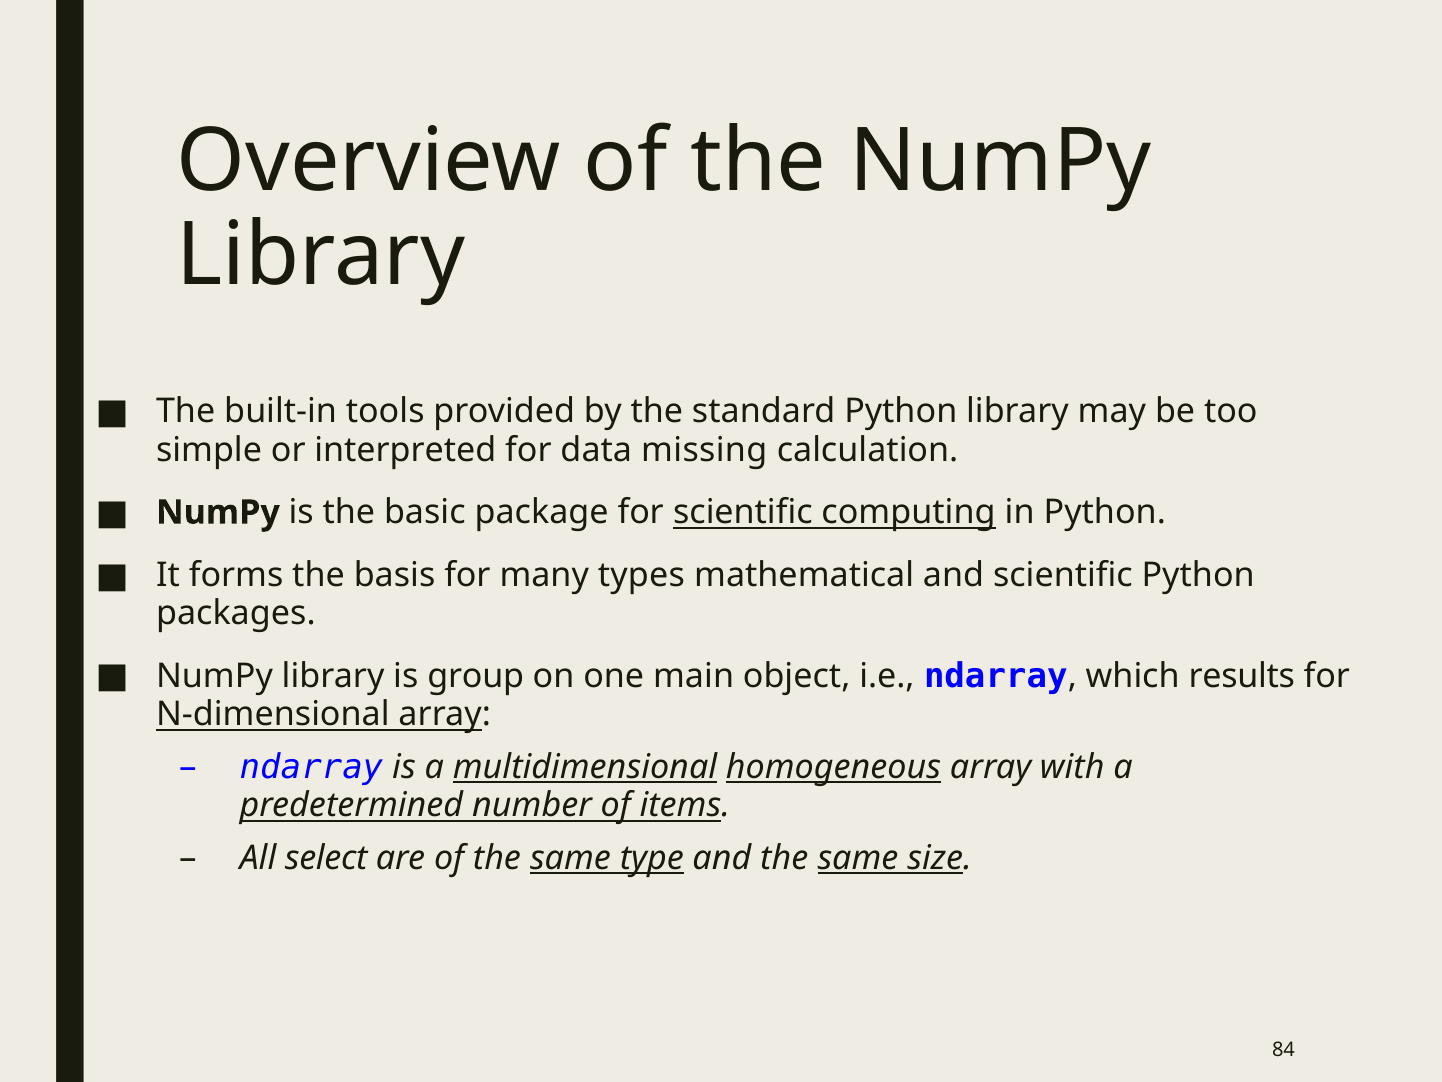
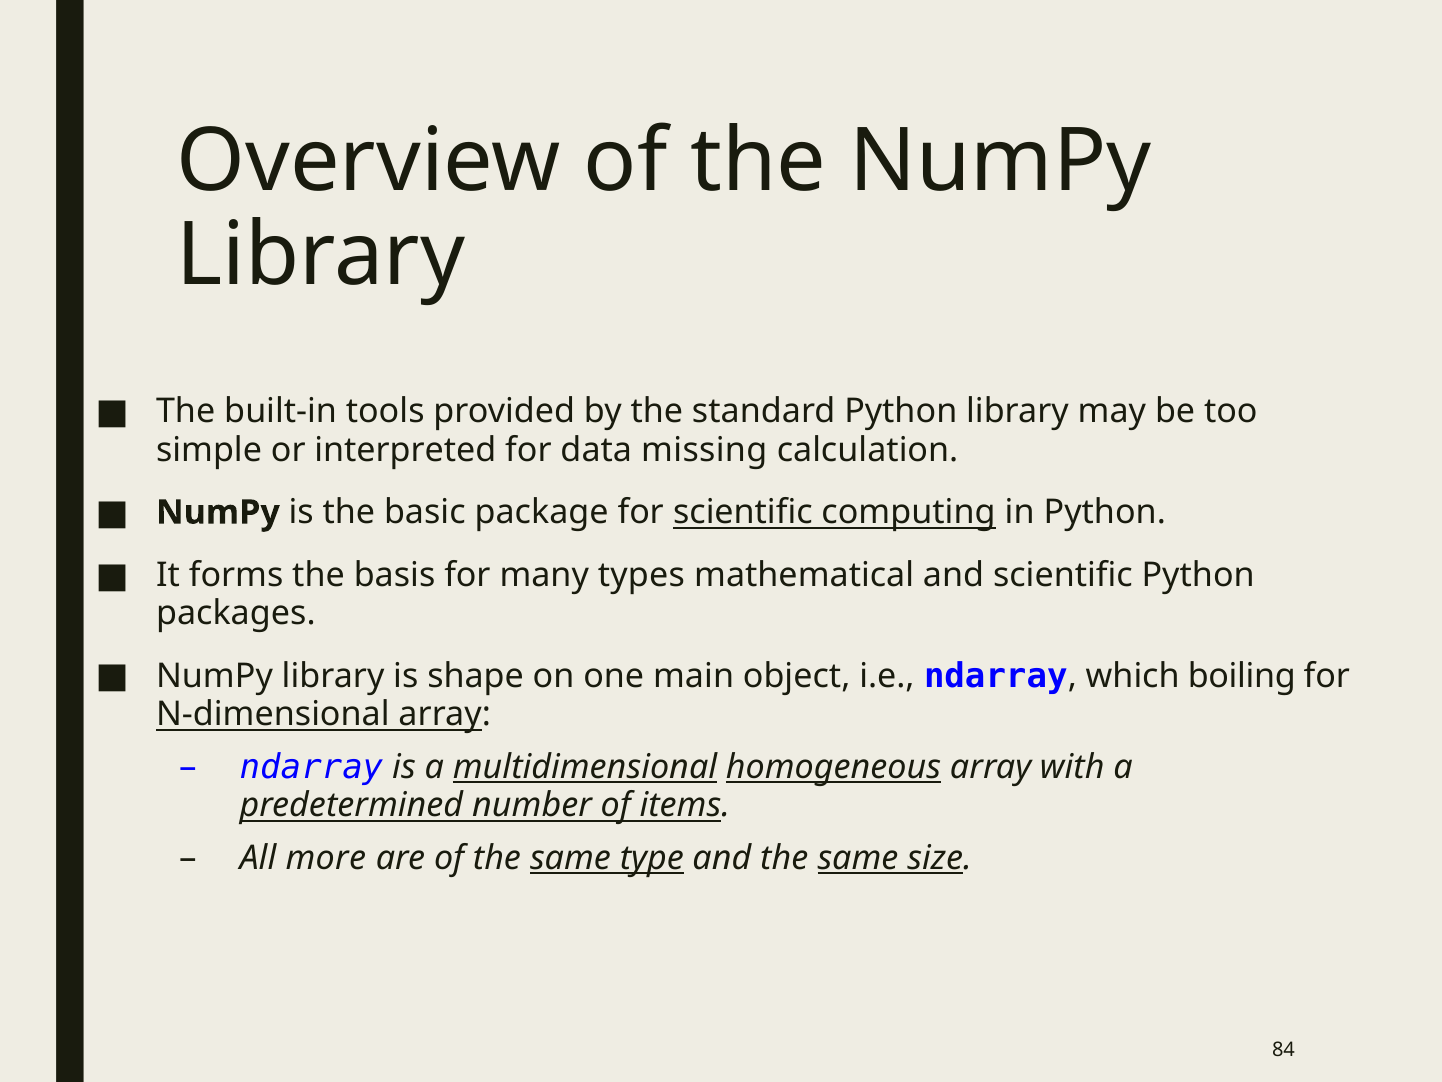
group: group -> shape (476, 676)
results: results -> boiling (1242, 676)
select: select -> more (326, 857)
